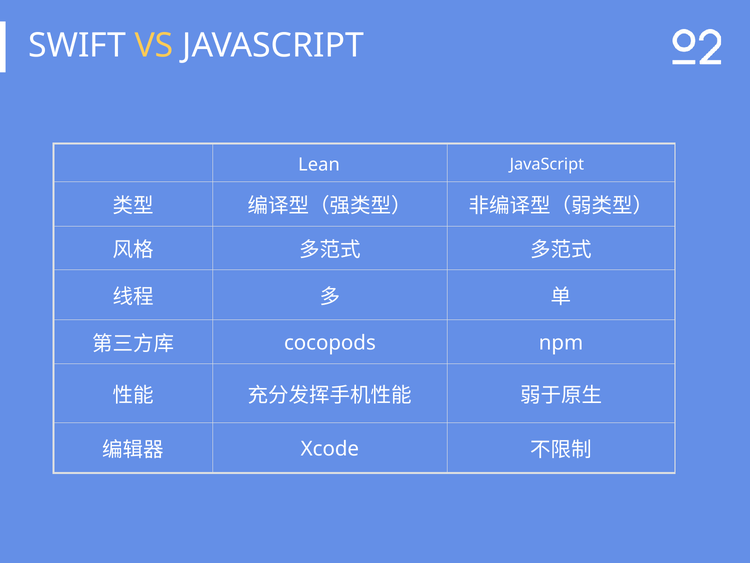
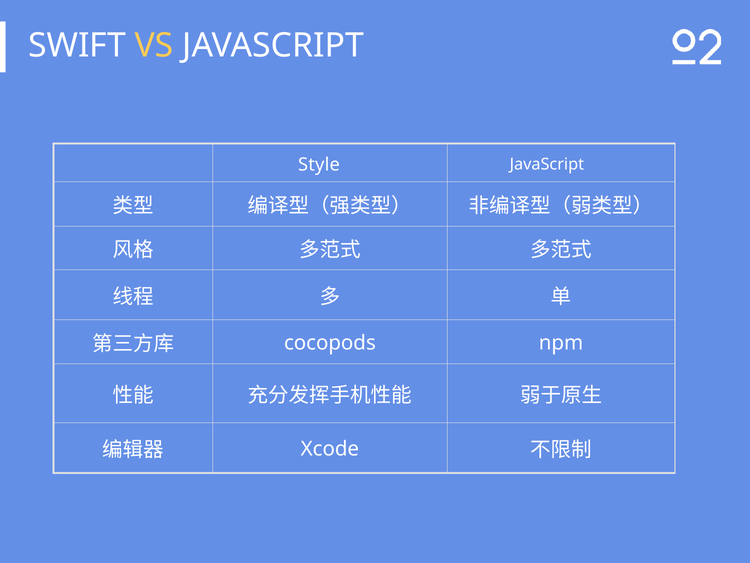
Lean: Lean -> Style (319, 165)
